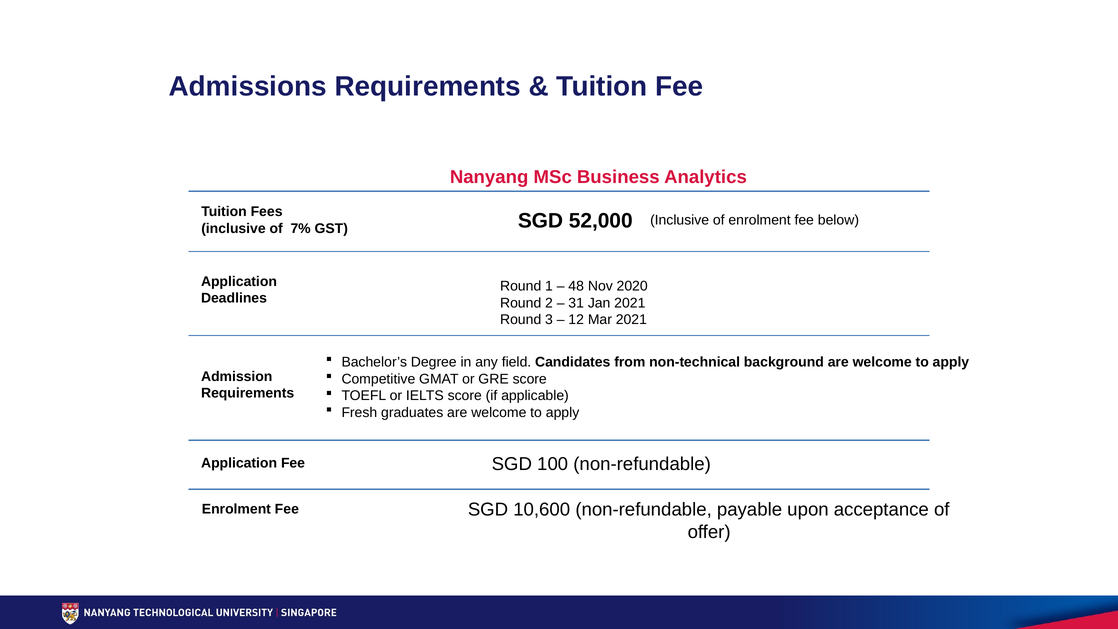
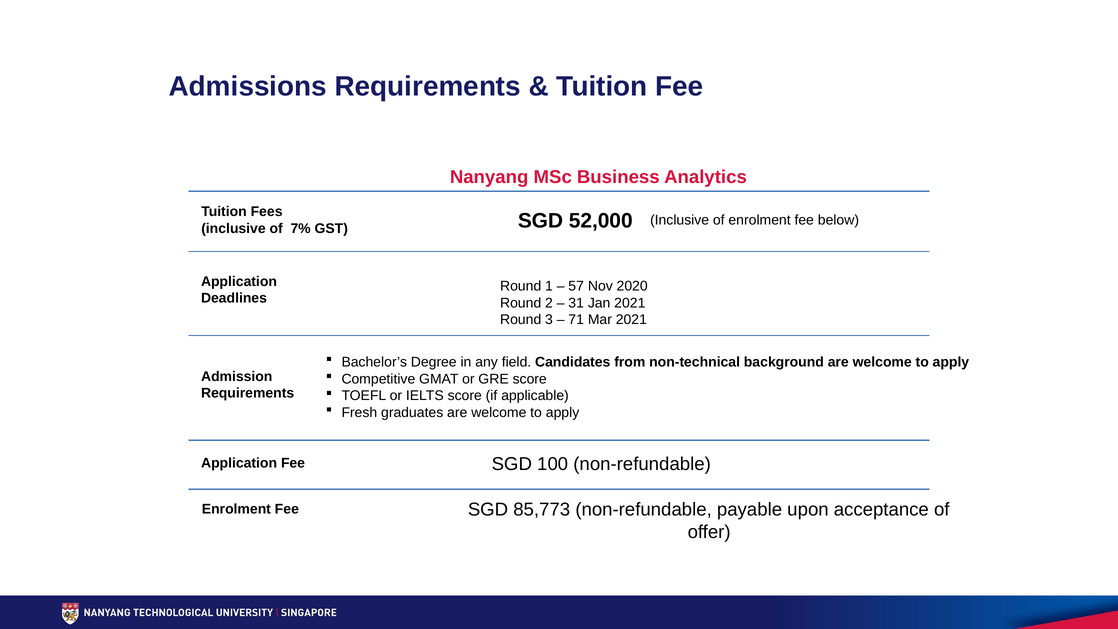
48: 48 -> 57 (576, 286)
12: 12 -> 71 (576, 320)
10,600: 10,600 -> 85,773 (542, 510)
